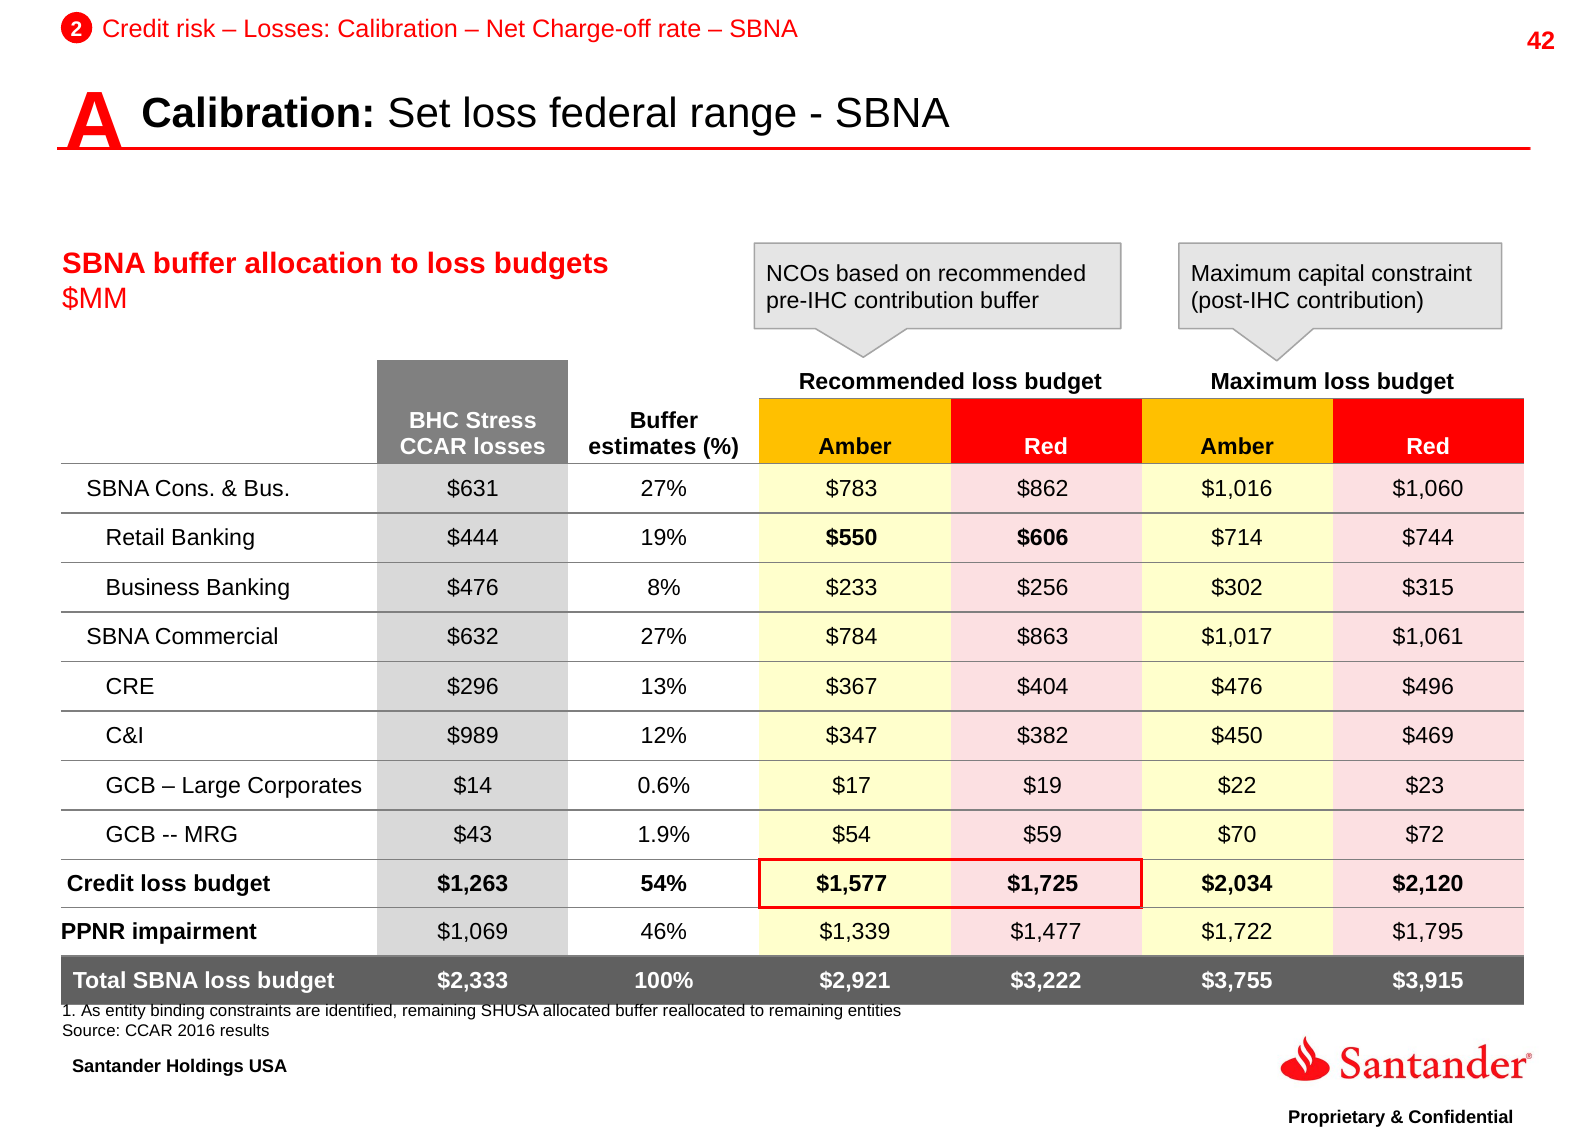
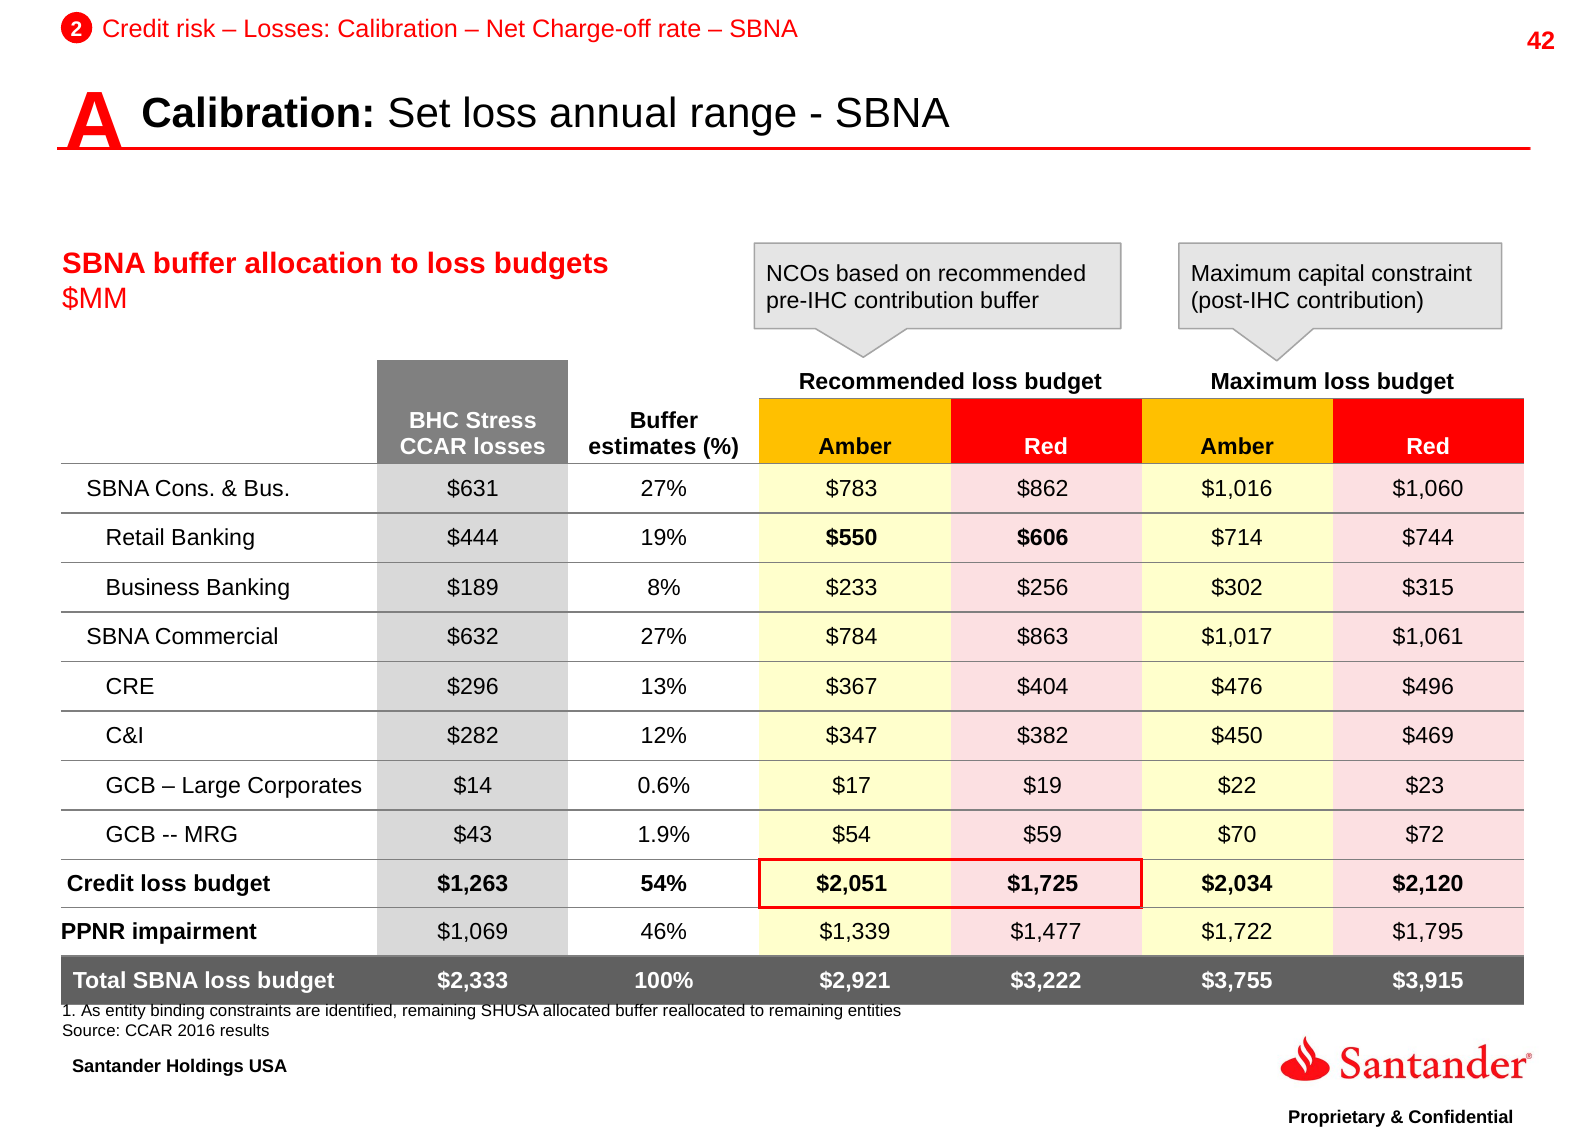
federal: federal -> annual (613, 114)
Banking $476: $476 -> $189 (473, 588)
$989: $989 -> $282 (473, 736)
$1,577: $1,577 -> $2,051 (852, 884)
